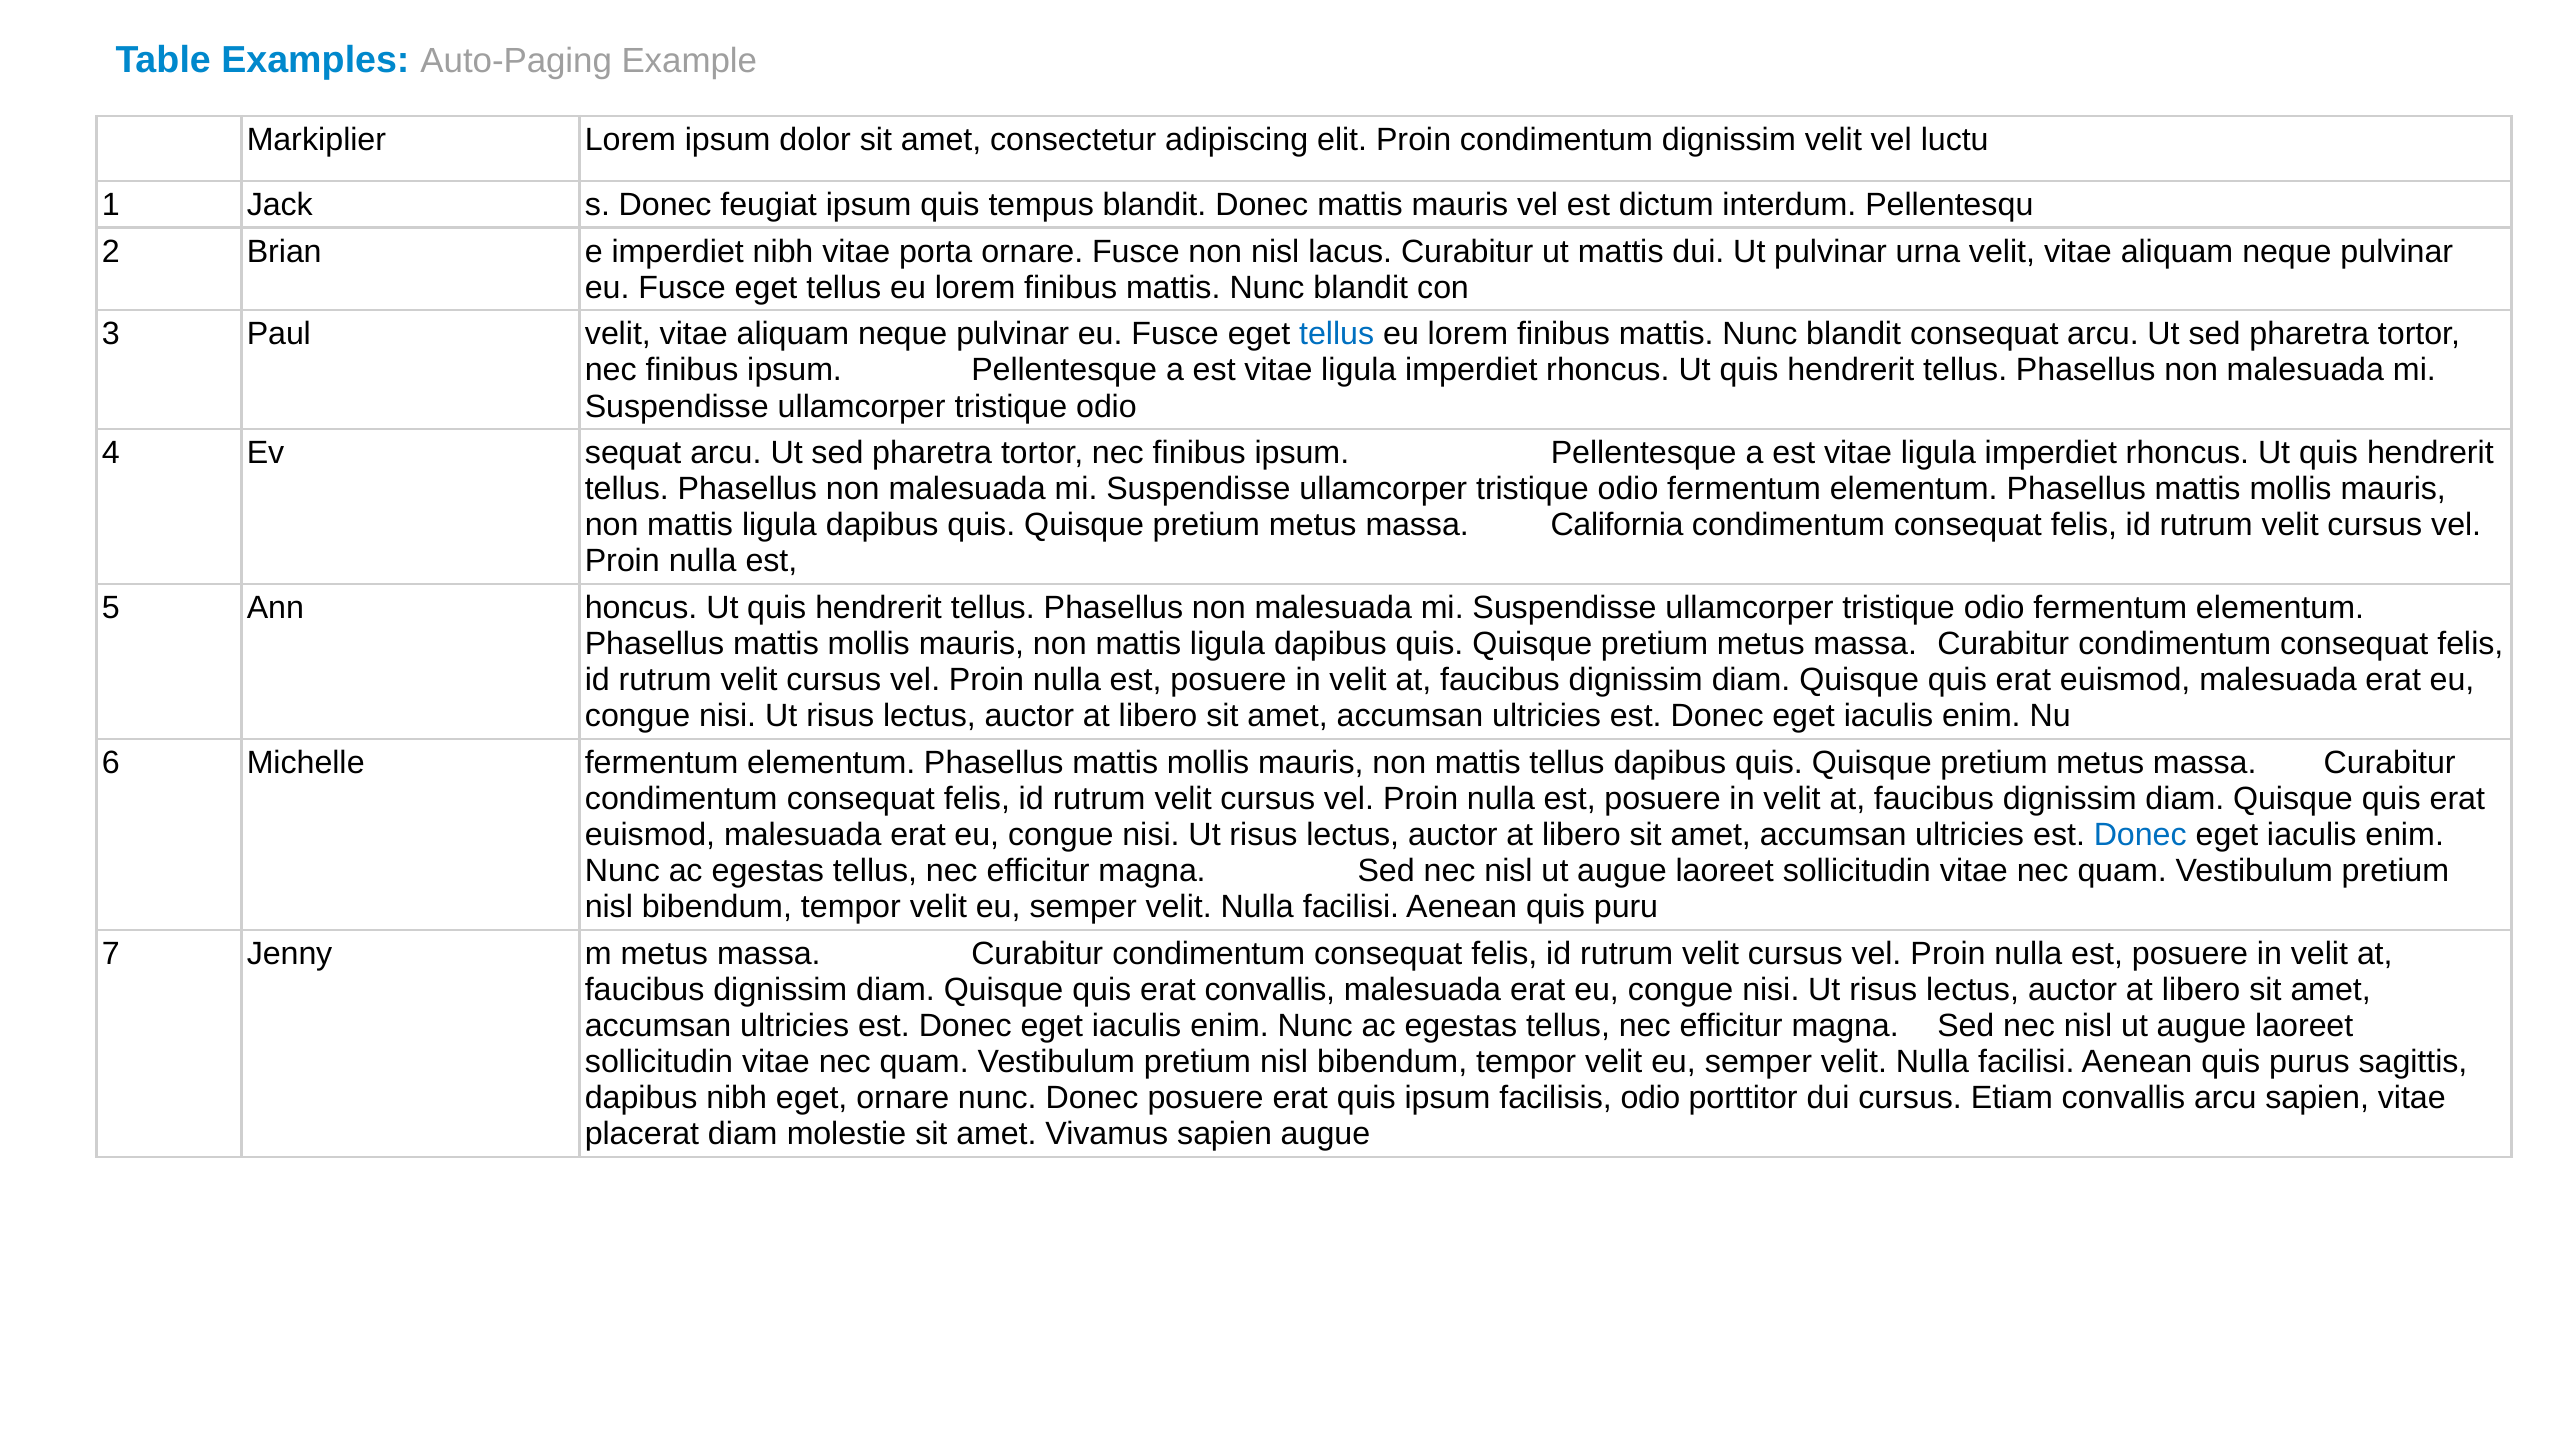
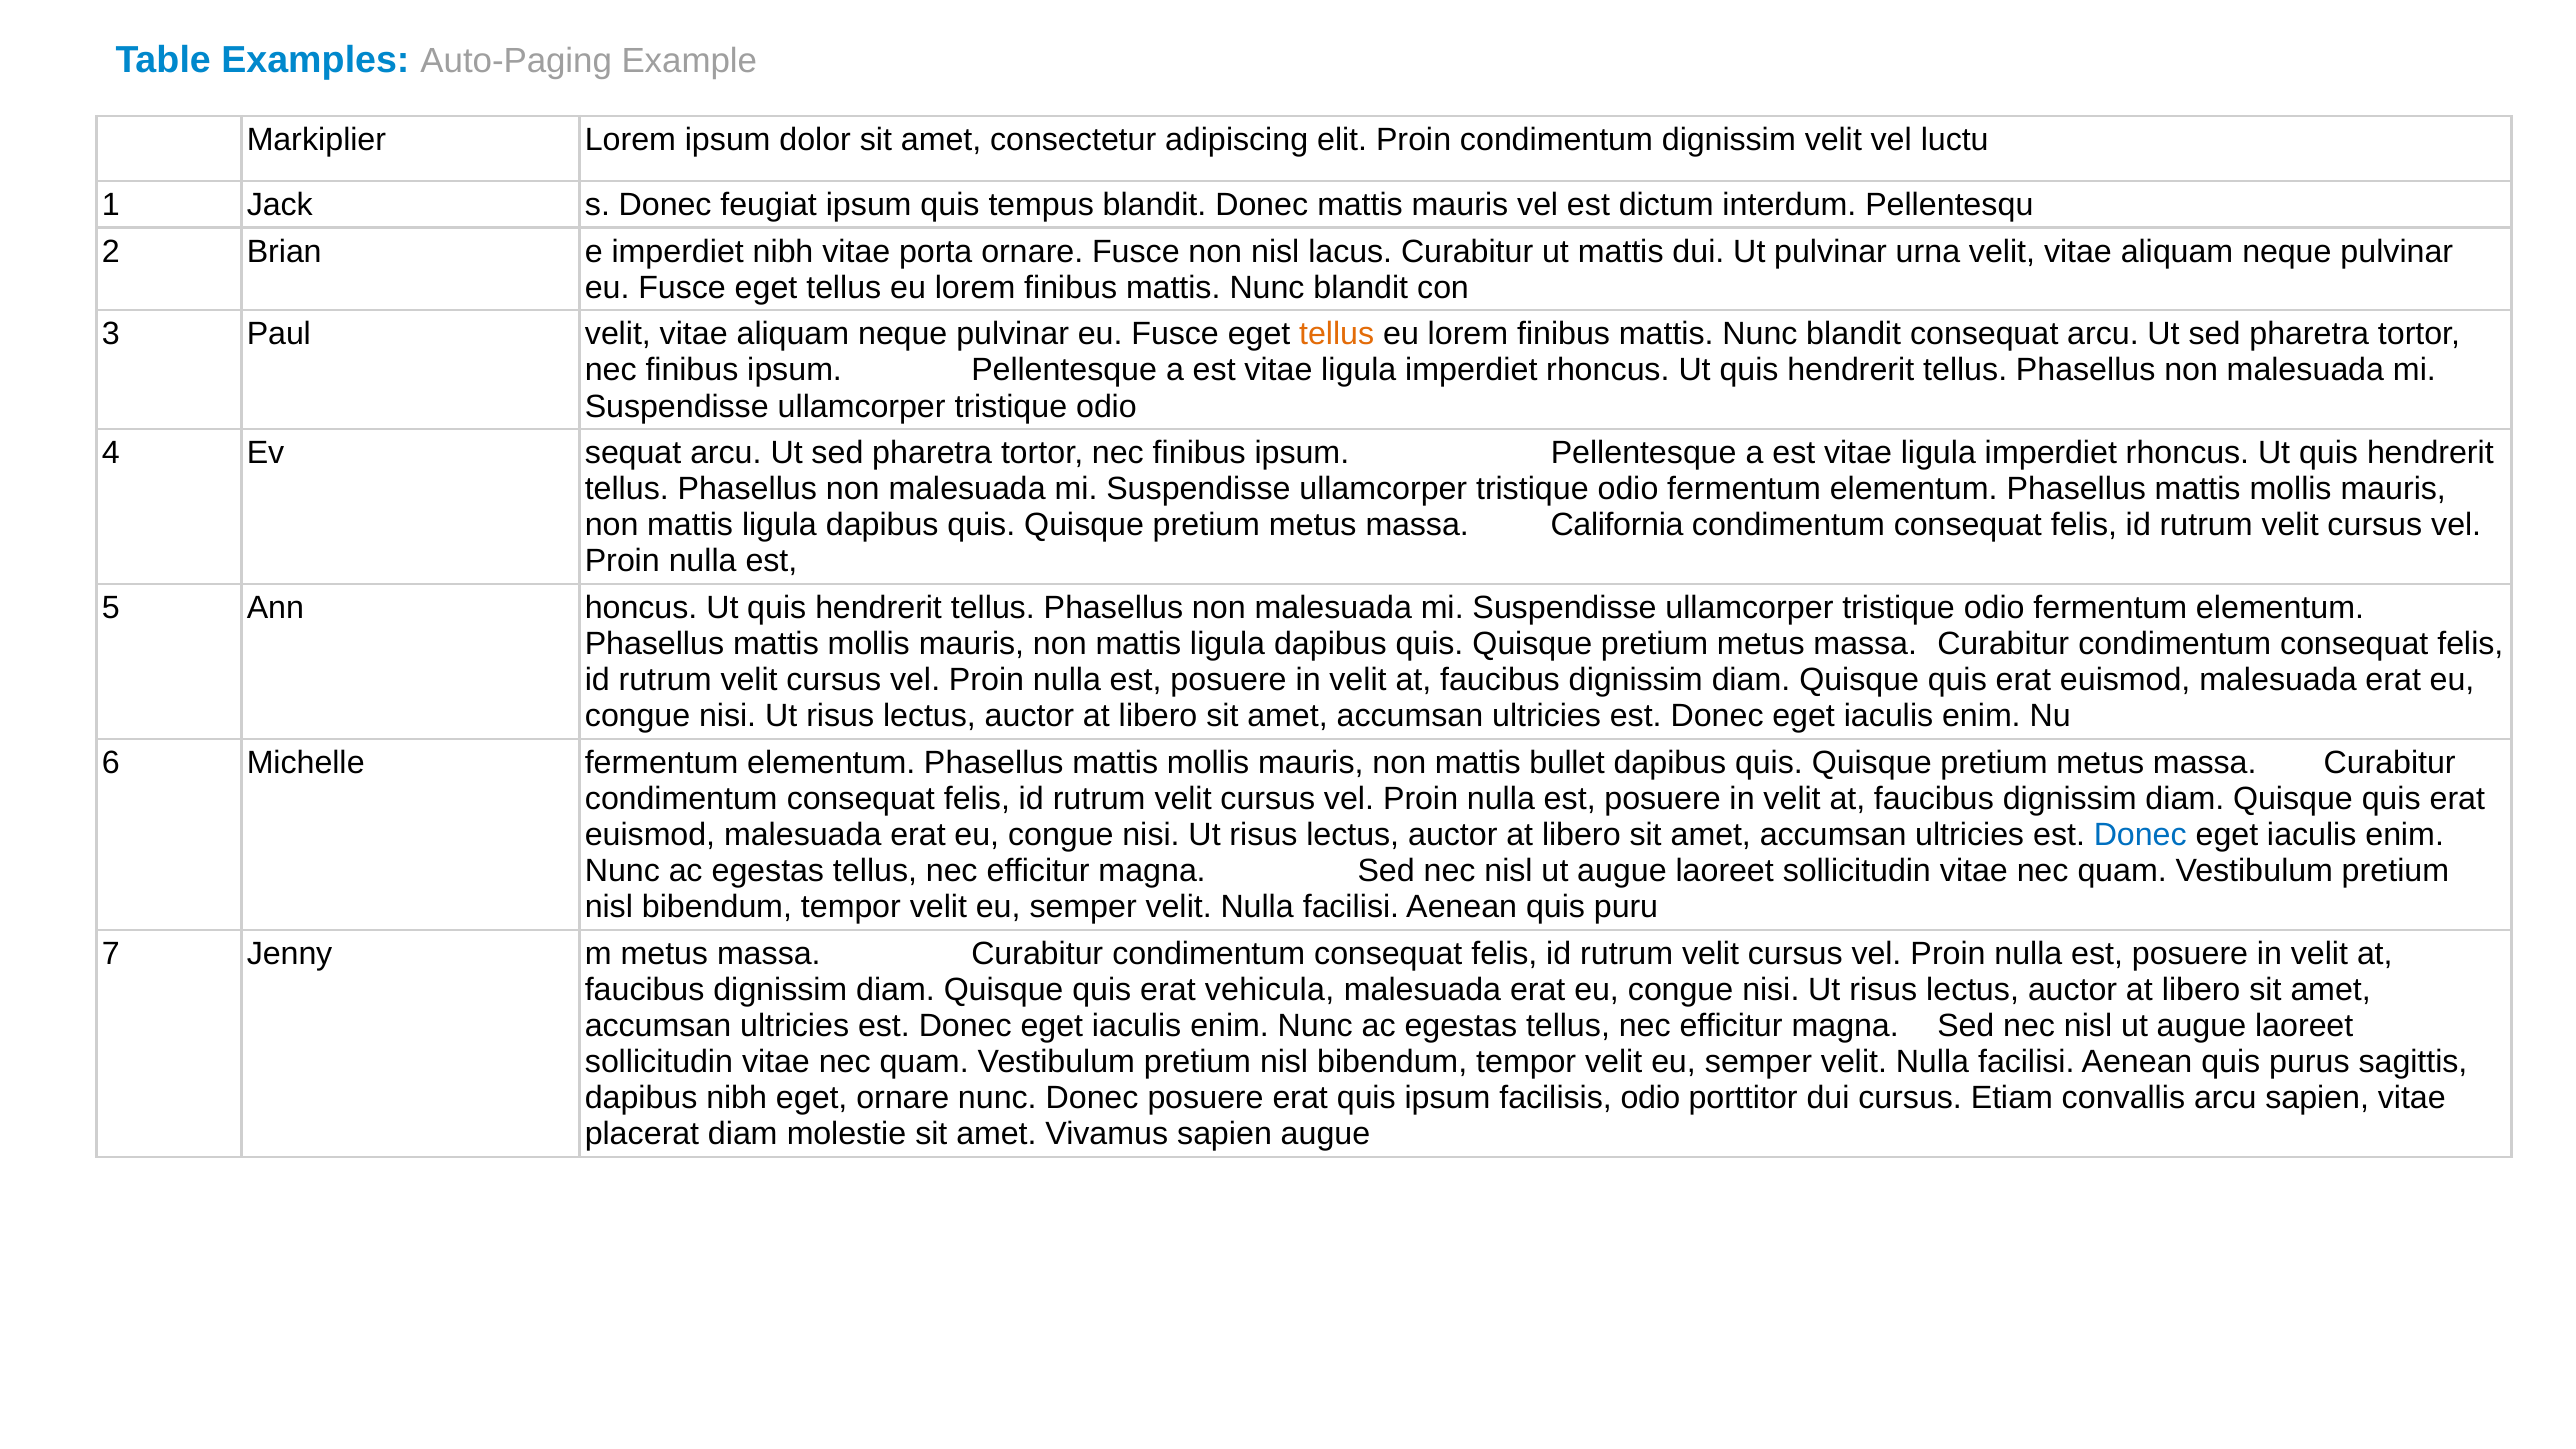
tellus colour: blue -> orange (1337, 334)
mattis tellus: tellus -> bullet (1567, 763)
erat convallis: convallis -> vehicula (1270, 990)
